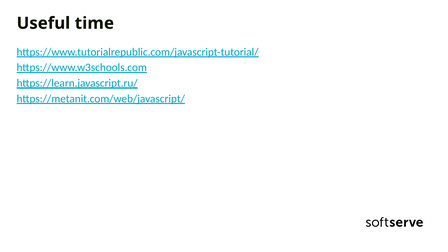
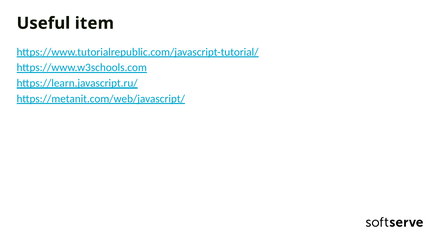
time: time -> item (94, 23)
